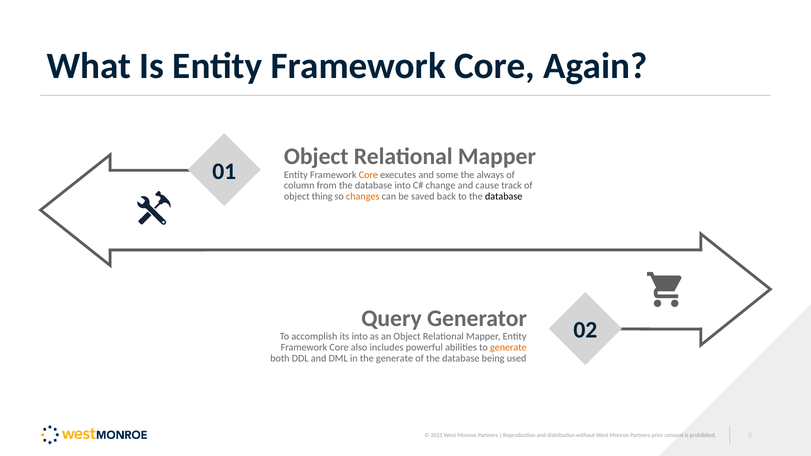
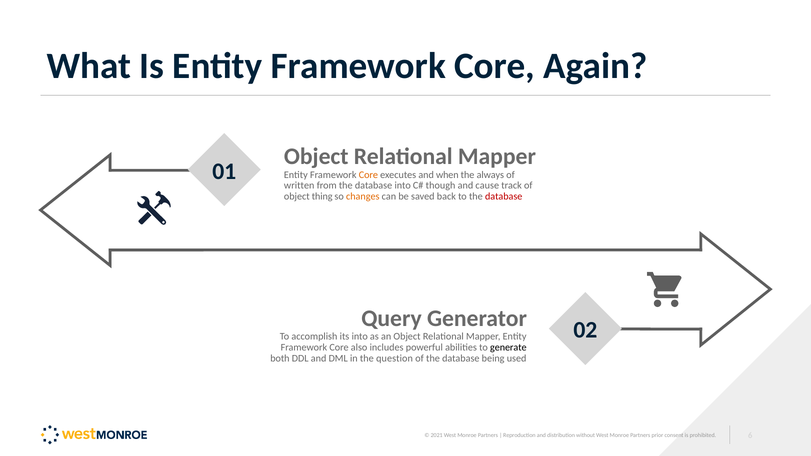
some: some -> when (447, 175)
column: column -> written (299, 186)
change: change -> though (441, 186)
database colour: black -> red (504, 196)
generate colour: orange -> black (508, 348)
the generate: generate -> question (395, 358)
